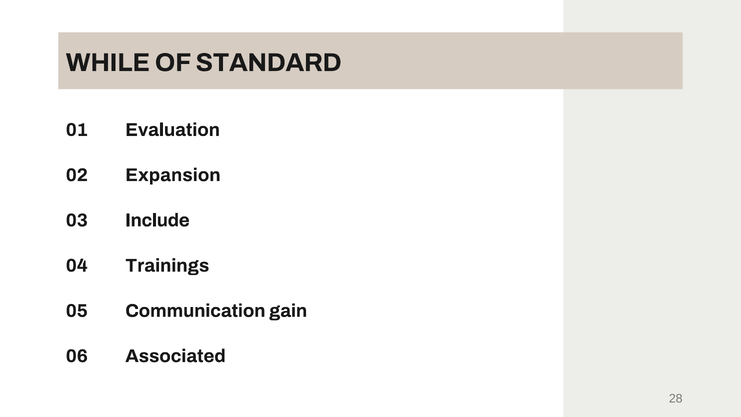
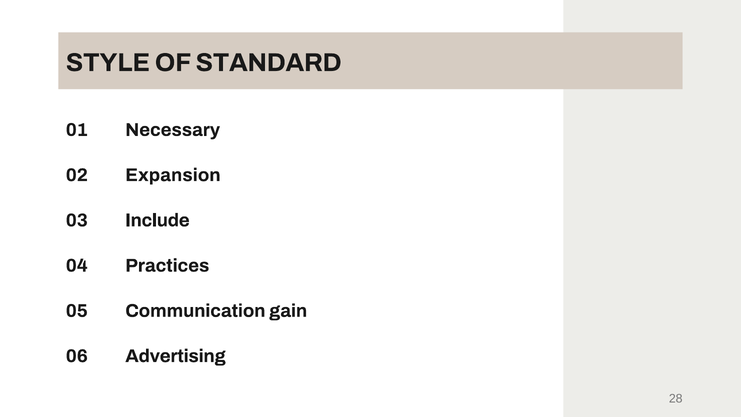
WHILE: WHILE -> STYLE (108, 62)
Evaluation: Evaluation -> Necessary (173, 130)
Trainings: Trainings -> Practices (167, 265)
Associated: Associated -> Advertising (176, 356)
